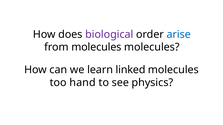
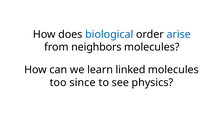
biological colour: purple -> blue (109, 34)
from molecules: molecules -> neighbors (96, 47)
hand: hand -> since (83, 83)
